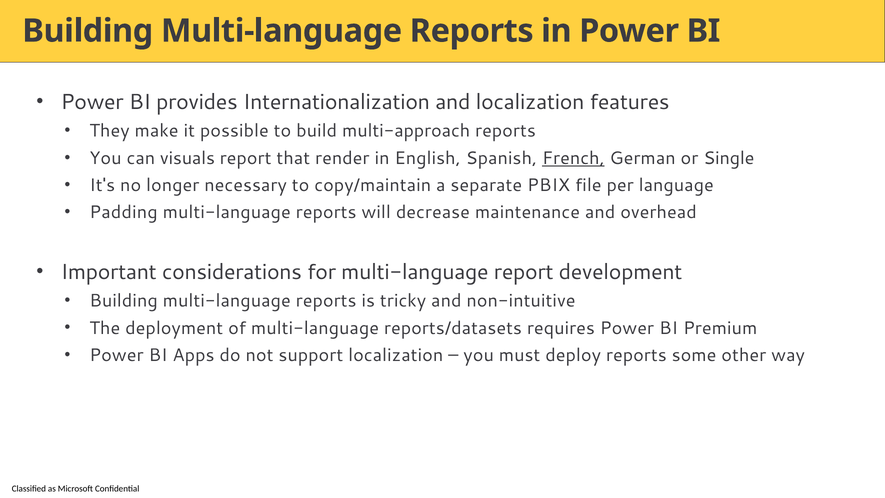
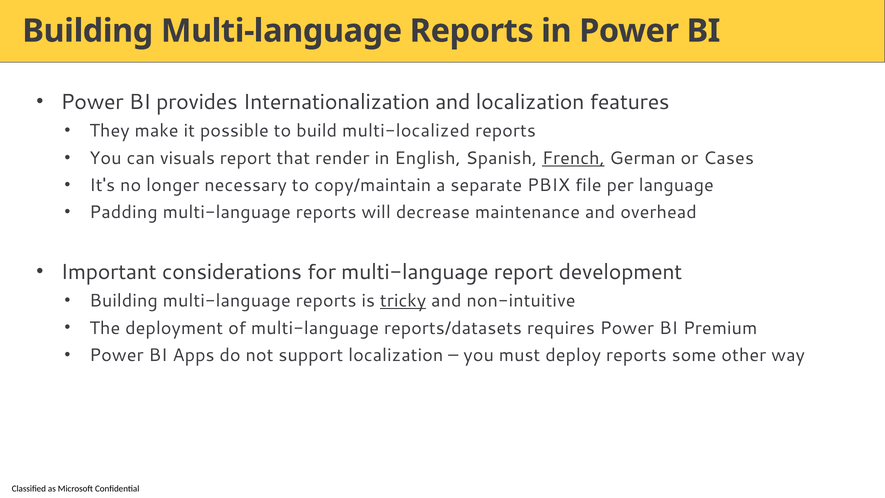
multi-approach: multi-approach -> multi-localized (406, 131)
Single: Single -> Cases (729, 158)
tricky underline: none -> present (403, 301)
